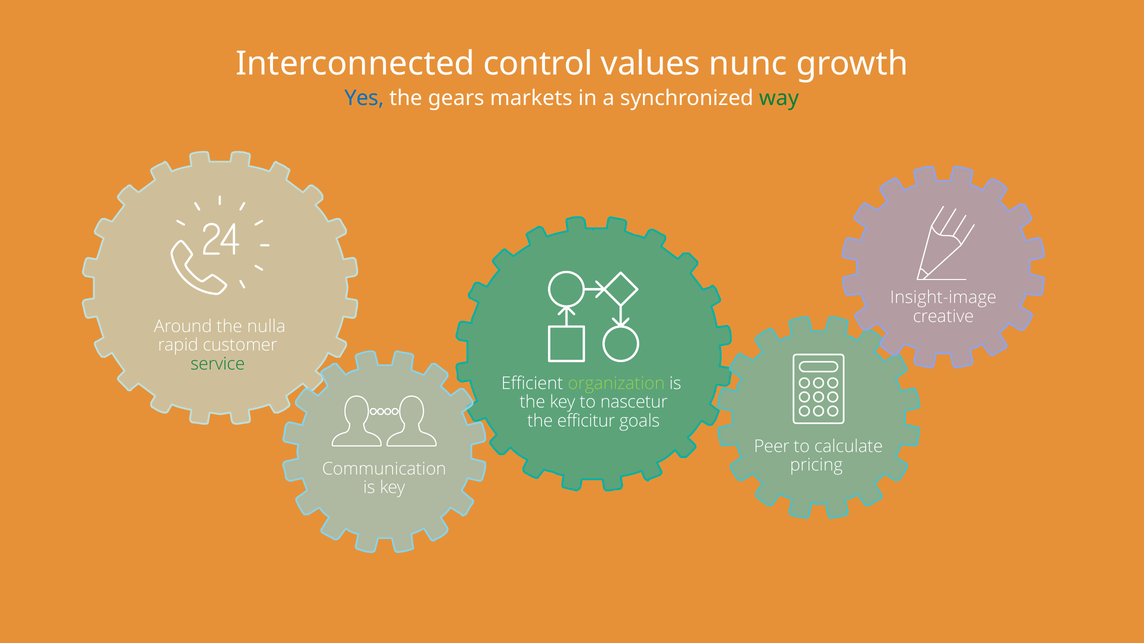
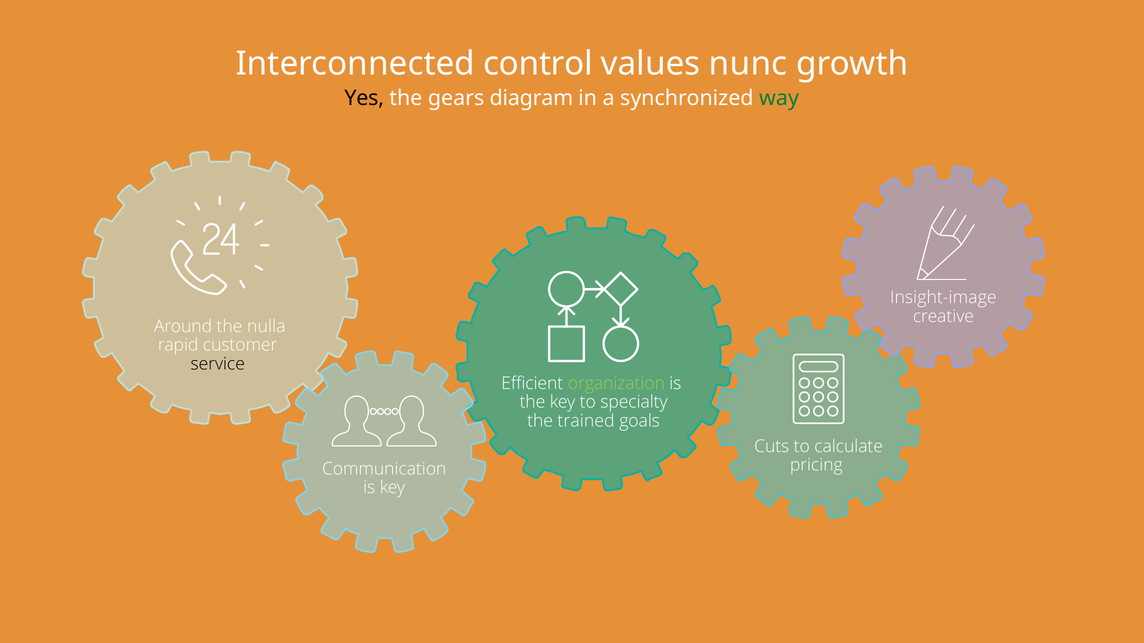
Yes colour: blue -> black (364, 98)
markets: markets -> diagram (531, 98)
service colour: green -> black (218, 364)
nascetur: nascetur -> specialty (634, 402)
efficitur: efficitur -> trained (586, 421)
Peer: Peer -> Cuts (772, 447)
